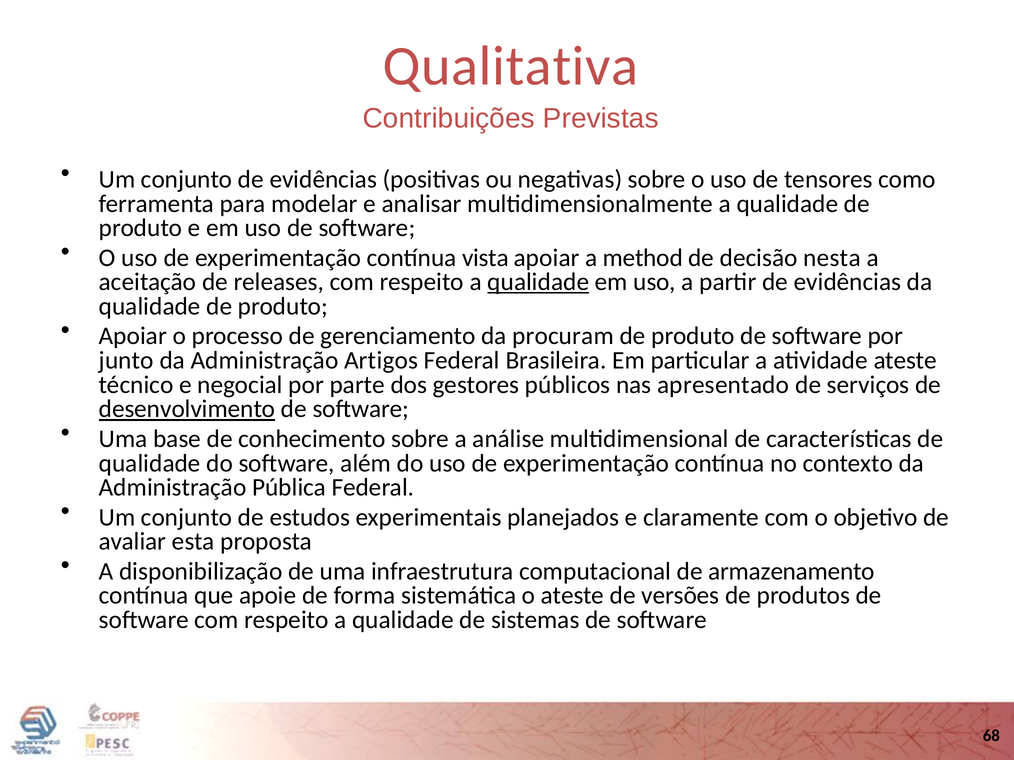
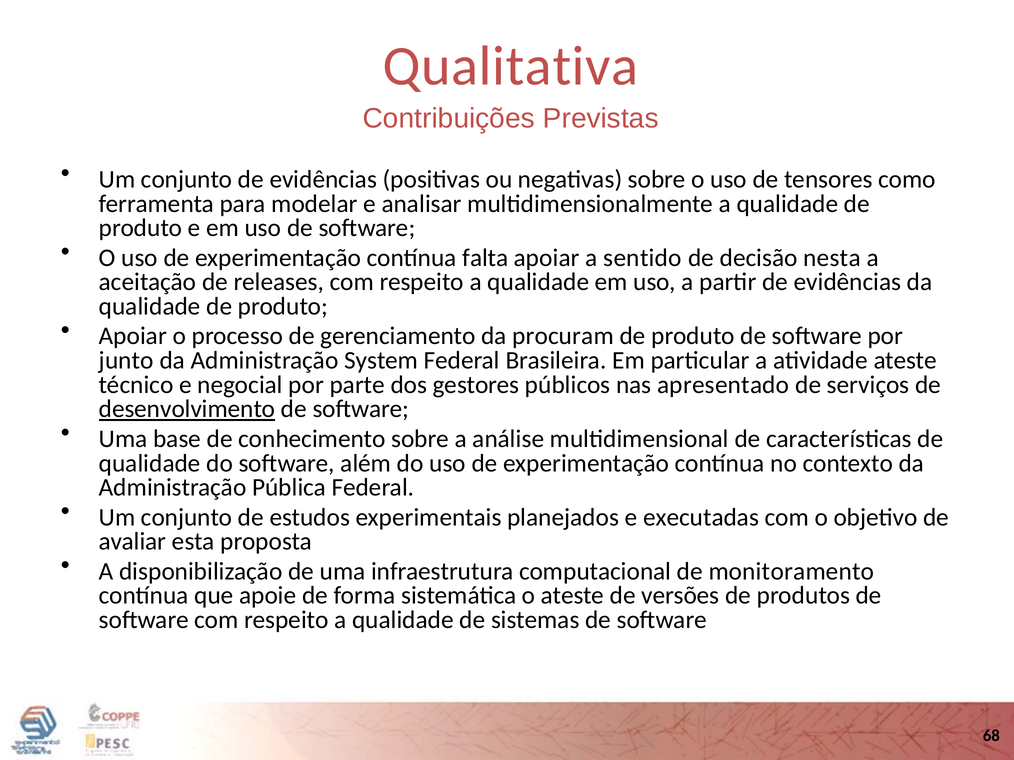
vista: vista -> falta (485, 258)
method: method -> sentido (643, 258)
qualidade underline: present -> none (538, 282)
Artigos: Artigos -> System (381, 361)
claramente: claramente -> executadas (701, 518)
armazenamento: armazenamento -> monitoramento (791, 572)
